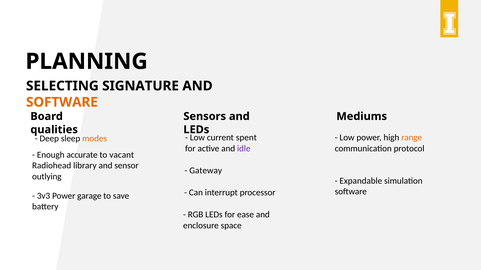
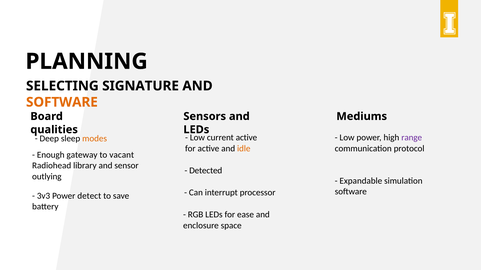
current spent: spent -> active (246, 138)
range colour: orange -> purple (412, 138)
idle colour: purple -> orange (244, 149)
accurate: accurate -> gateway (82, 155)
Gateway: Gateway -> Detected (206, 171)
garage: garage -> detect (89, 196)
